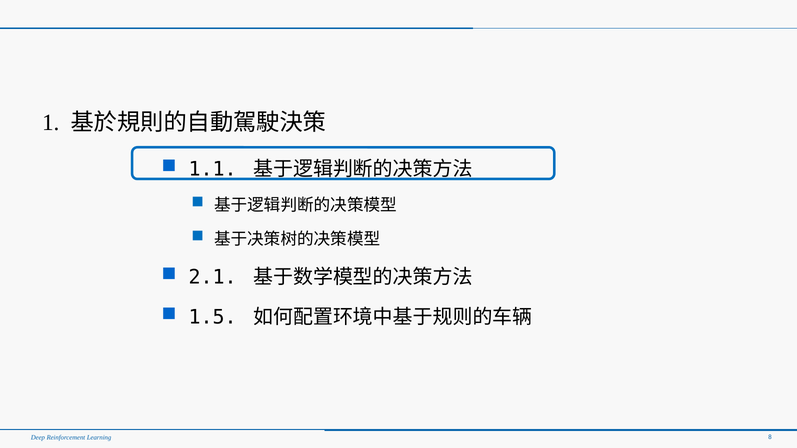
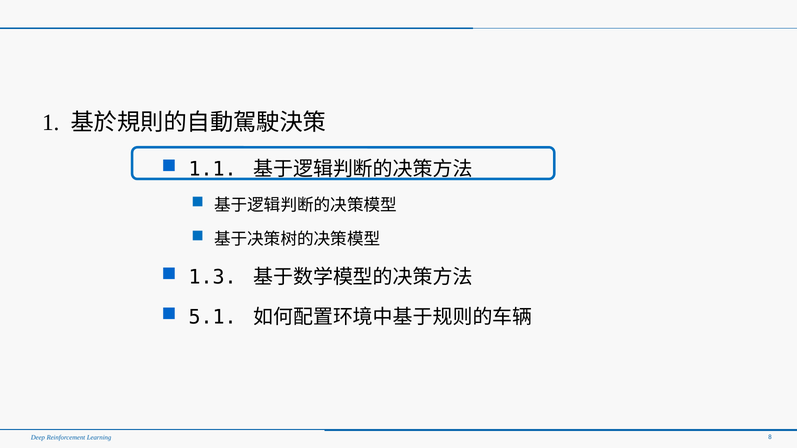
2.1: 2.1 -> 1.3 (213, 277)
1.5: 1.5 -> 5.1 (213, 317)
